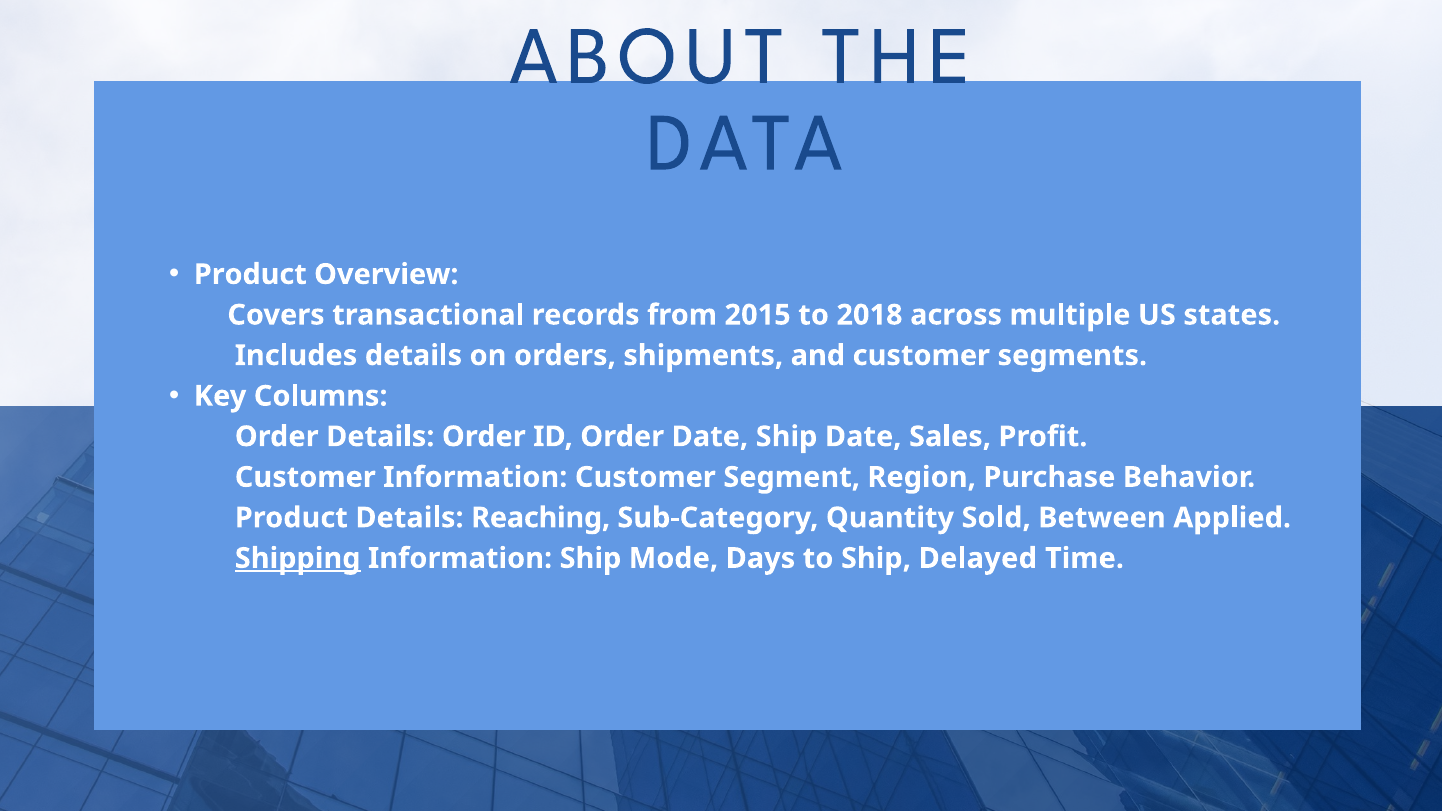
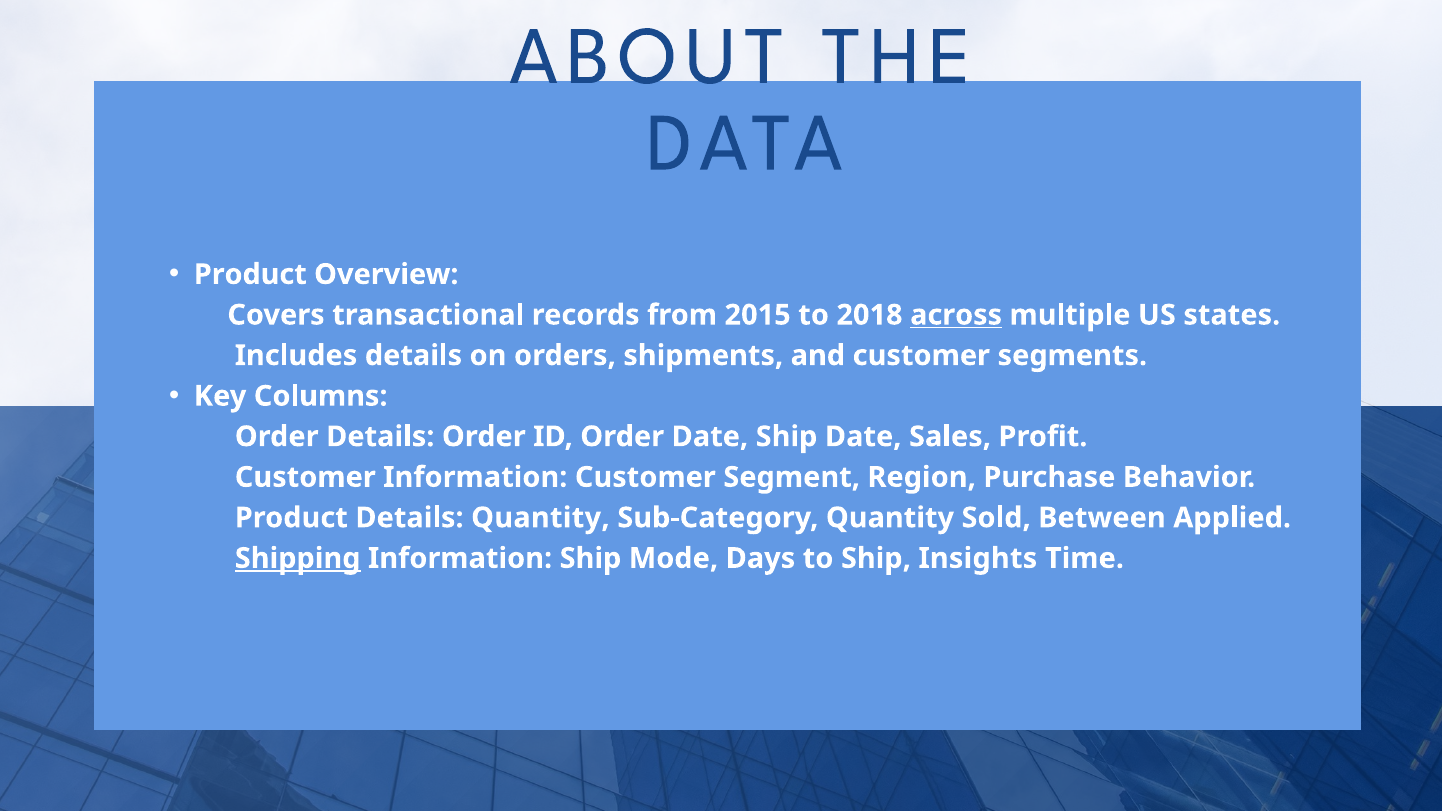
across underline: none -> present (956, 315)
Details Reaching: Reaching -> Quantity (540, 518)
Delayed: Delayed -> Insights (978, 558)
